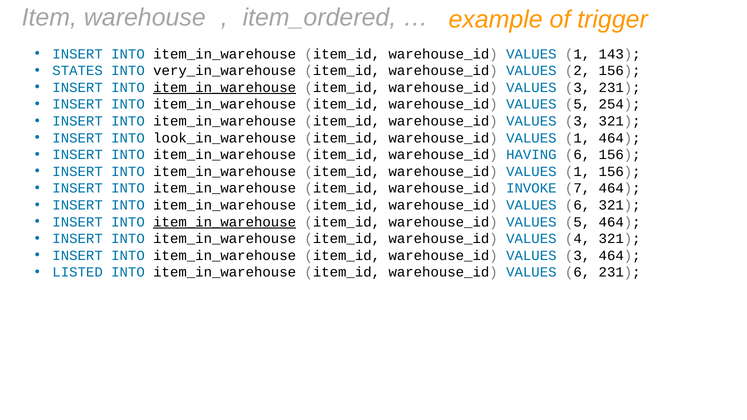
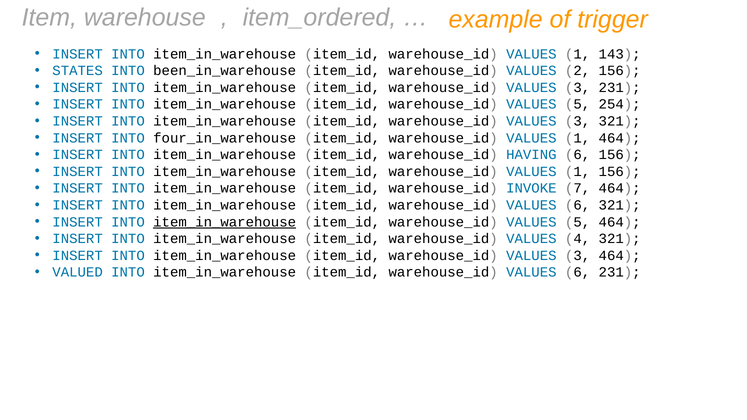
very_in_warehouse: very_in_warehouse -> been_in_warehouse (225, 71)
item_in_warehouse underline: present -> none (225, 88)
look_in_warehouse: look_in_warehouse -> four_in_warehouse (225, 138)
LISTED: LISTED -> VALUED (78, 272)
